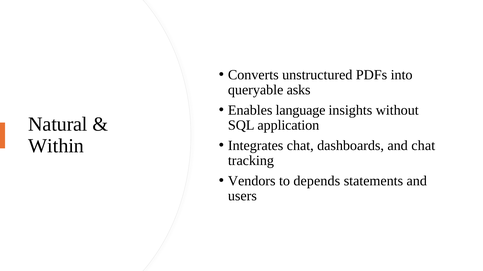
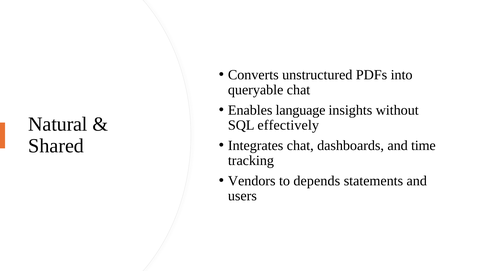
queryable asks: asks -> chat (299, 90)
application: application -> effectively (288, 126)
Within: Within -> Shared (56, 146)
and chat: chat -> time (423, 146)
